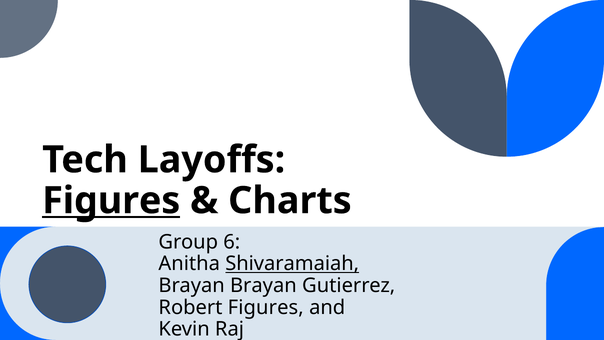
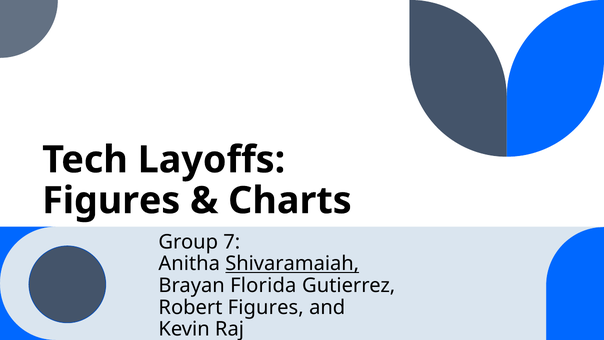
Figures underline: present -> none (111, 201)
6: 6 -> 7 (232, 242)
Brayan Brayan: Brayan -> Florida (263, 285)
